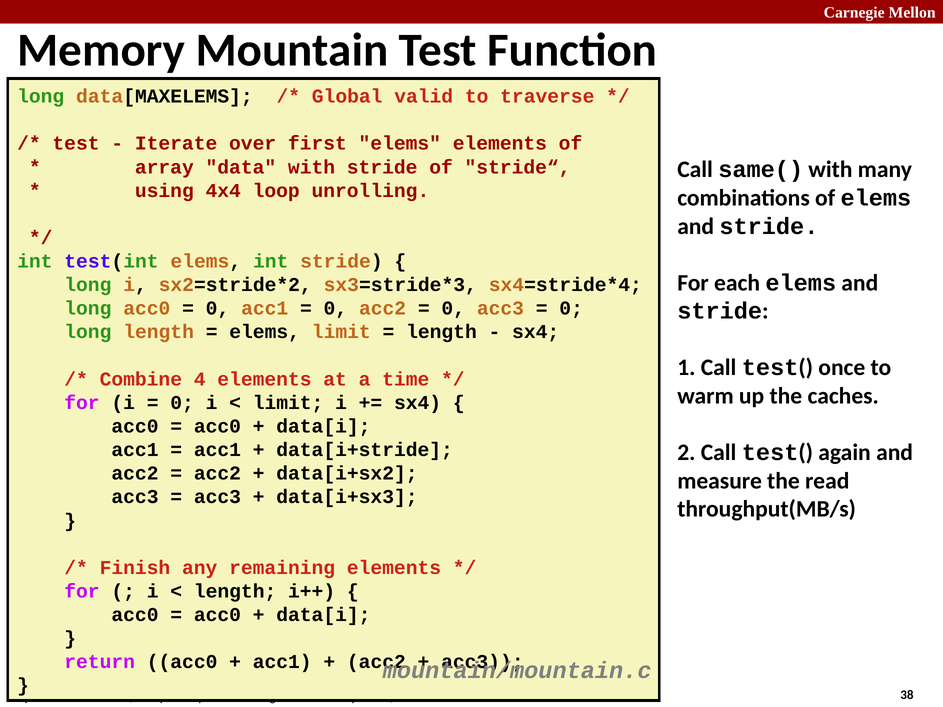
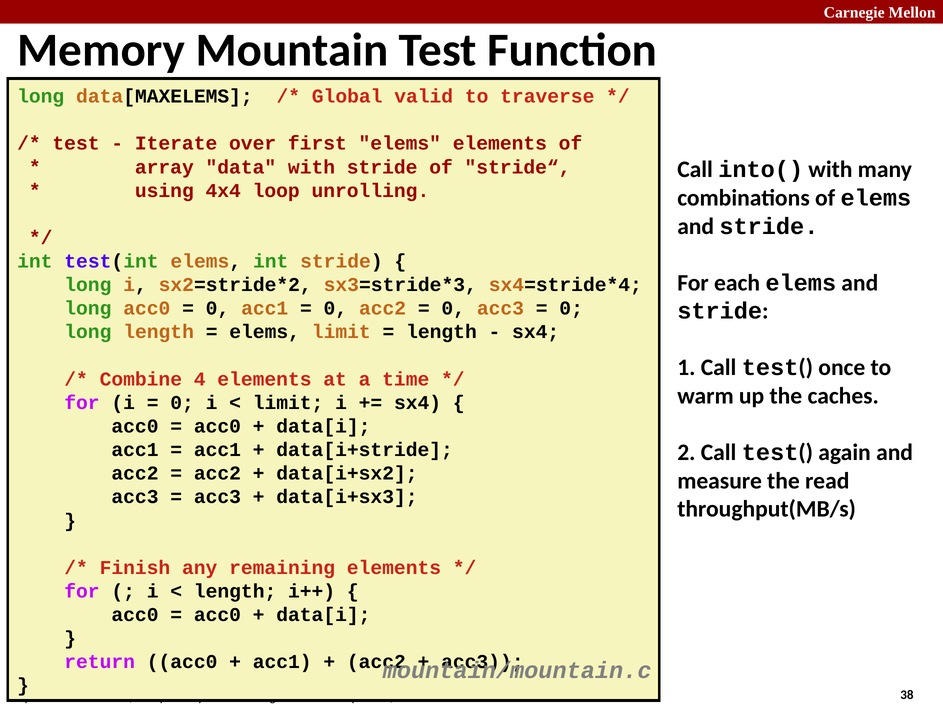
same(: same( -> into( (761, 170)
